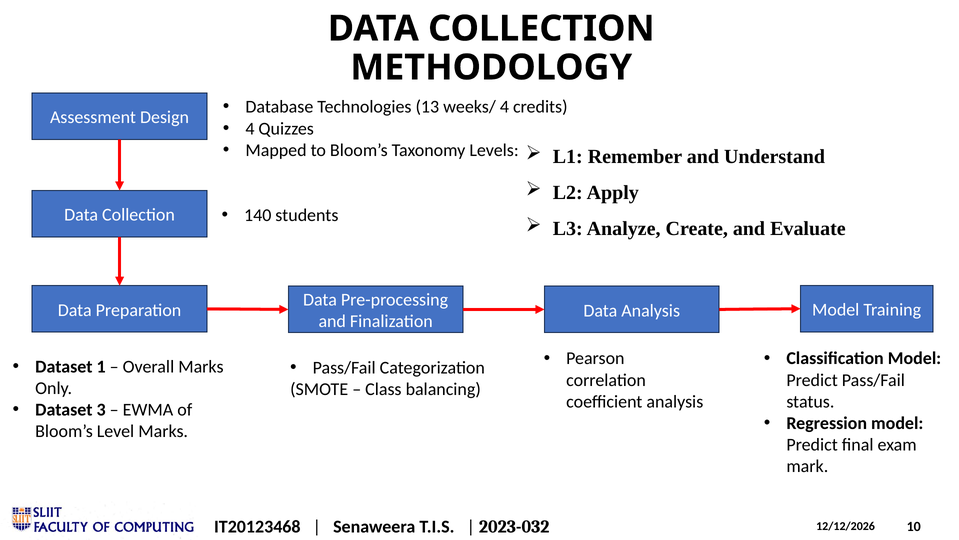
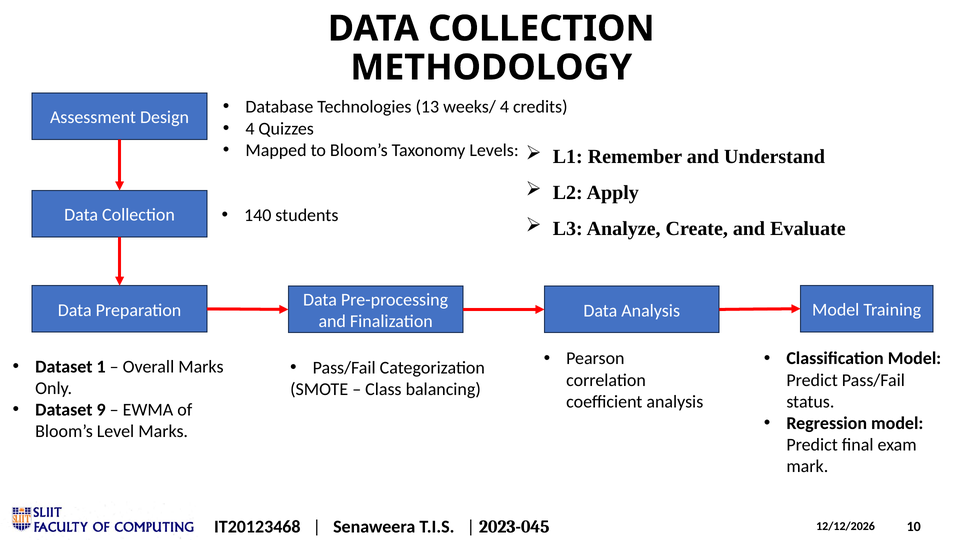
3: 3 -> 9 (101, 409)
2023-032: 2023-032 -> 2023-045 (514, 526)
